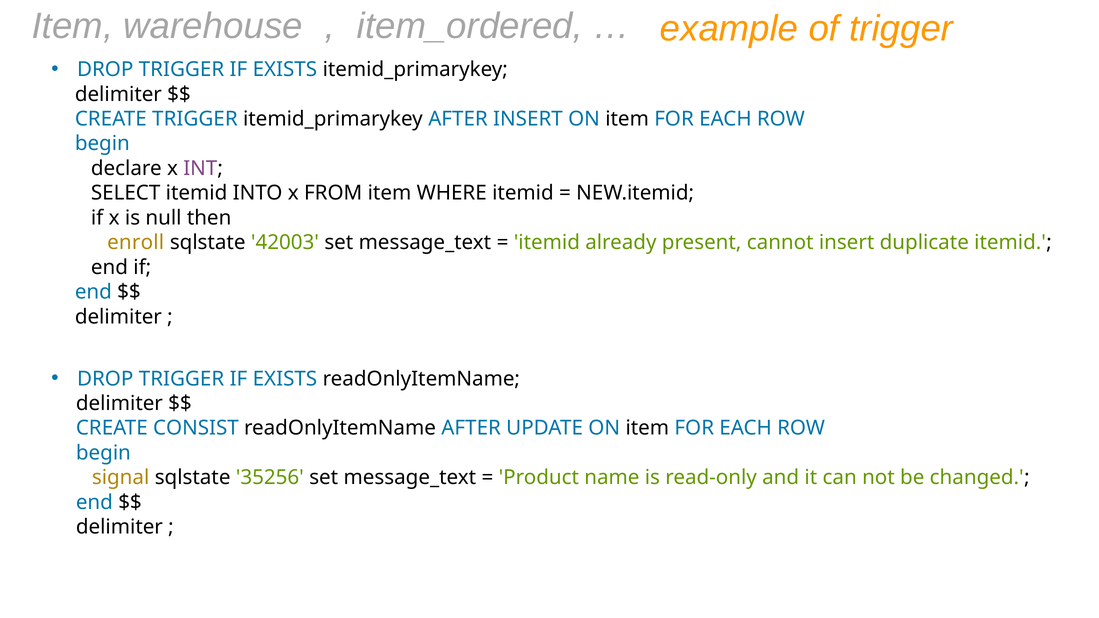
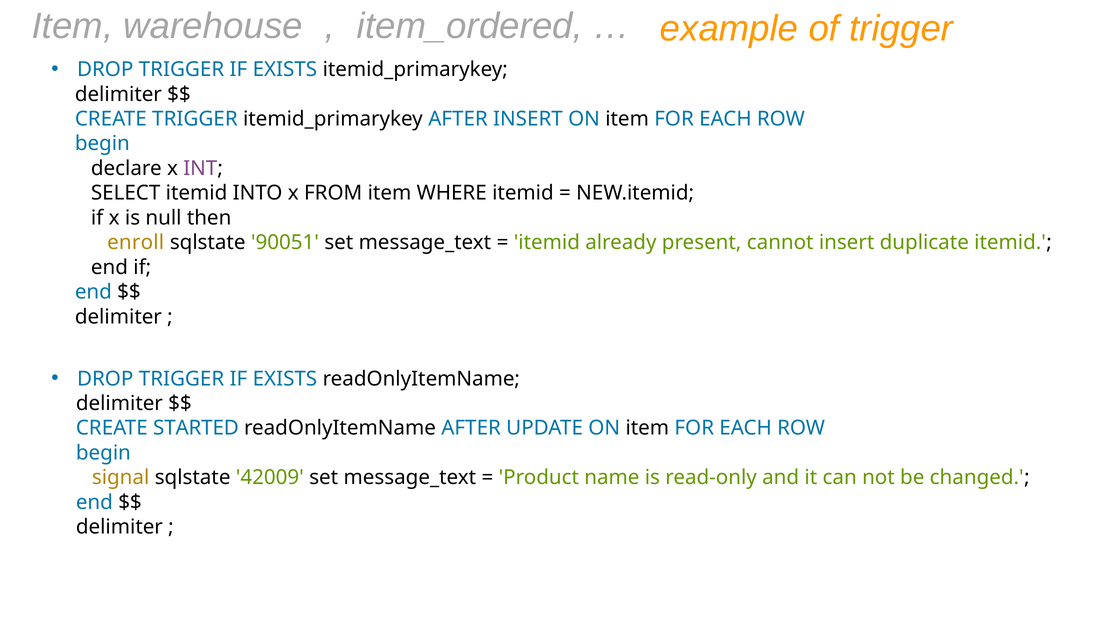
42003: 42003 -> 90051 (285, 243)
CONSIST: CONSIST -> STARTED (196, 428)
35256: 35256 -> 42009 (270, 478)
